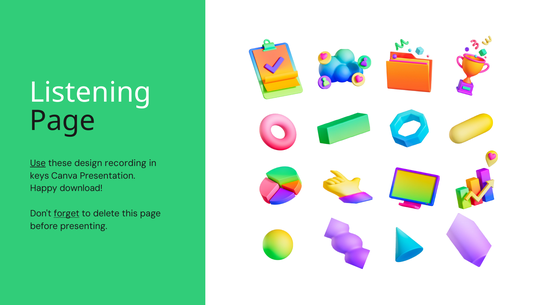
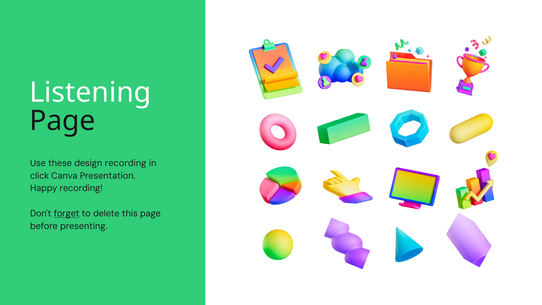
Use underline: present -> none (38, 163)
keys: keys -> click (40, 176)
Happy download: download -> recording (81, 188)
